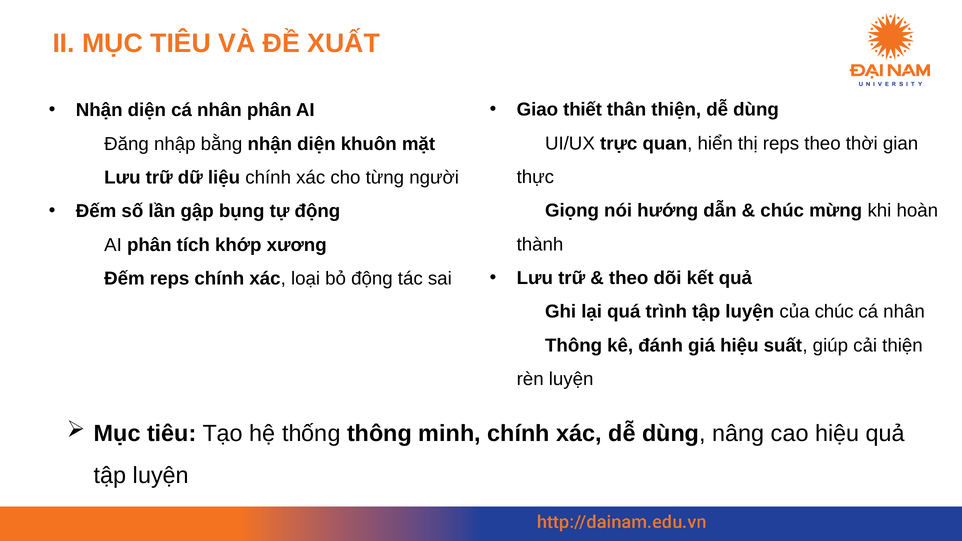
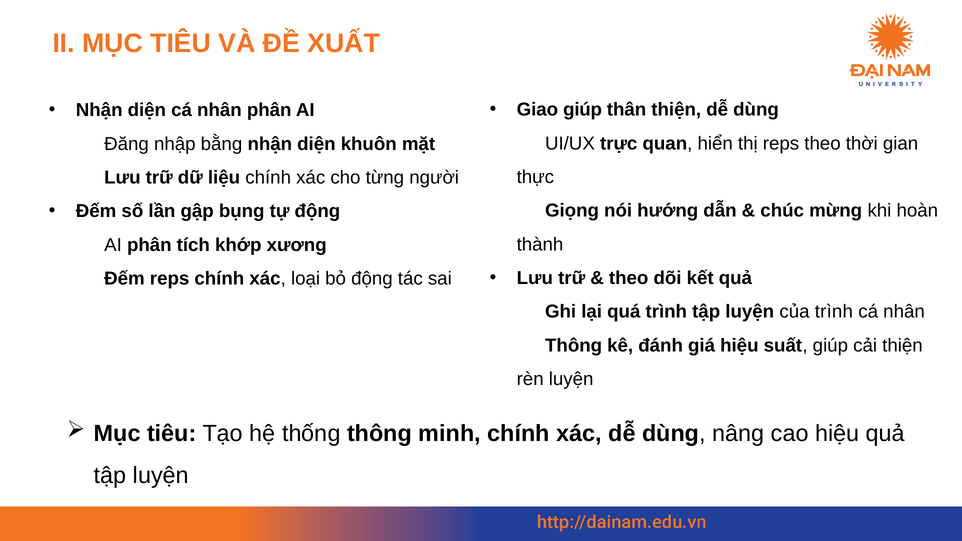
Giao thiết: thiết -> giúp (583, 110)
của chúc: chúc -> trình (834, 312)
